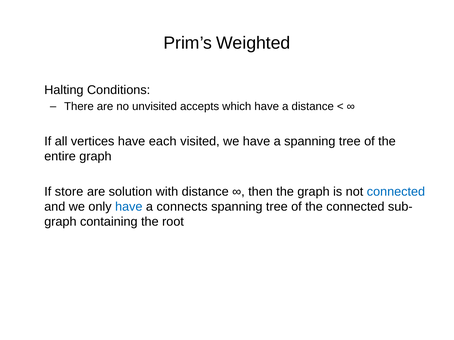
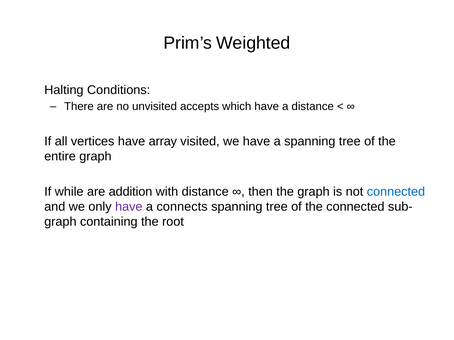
each: each -> array (163, 141)
store: store -> while (69, 192)
solution: solution -> addition (131, 192)
have colour: blue -> purple (129, 207)
